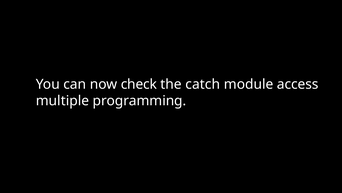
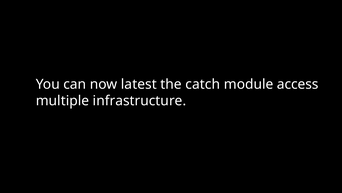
check: check -> latest (139, 84)
programming: programming -> infrastructure (139, 101)
